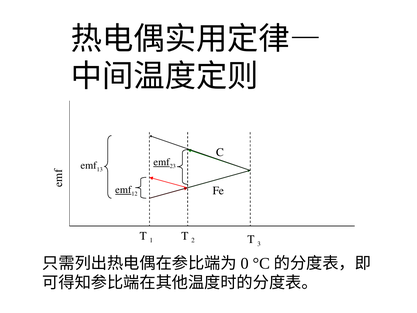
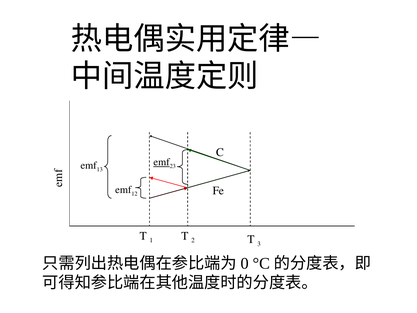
emf underline: present -> none (123, 190)
